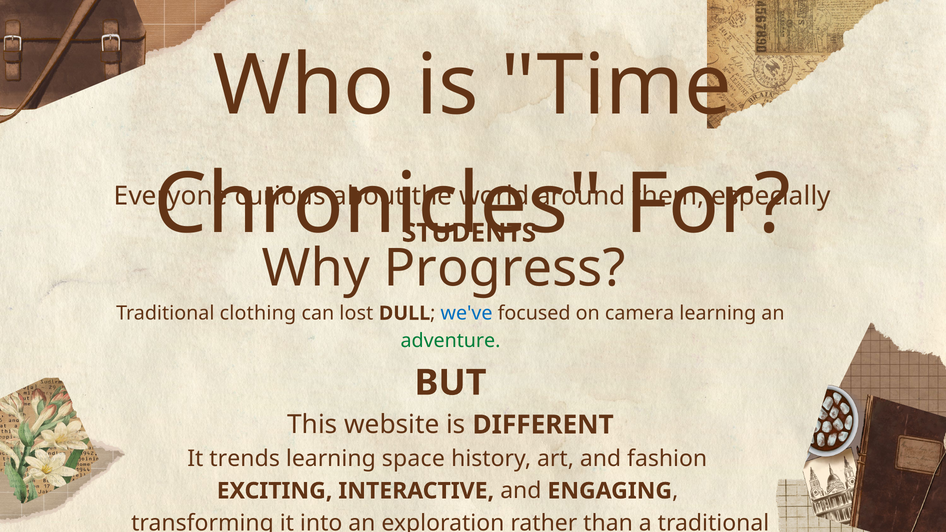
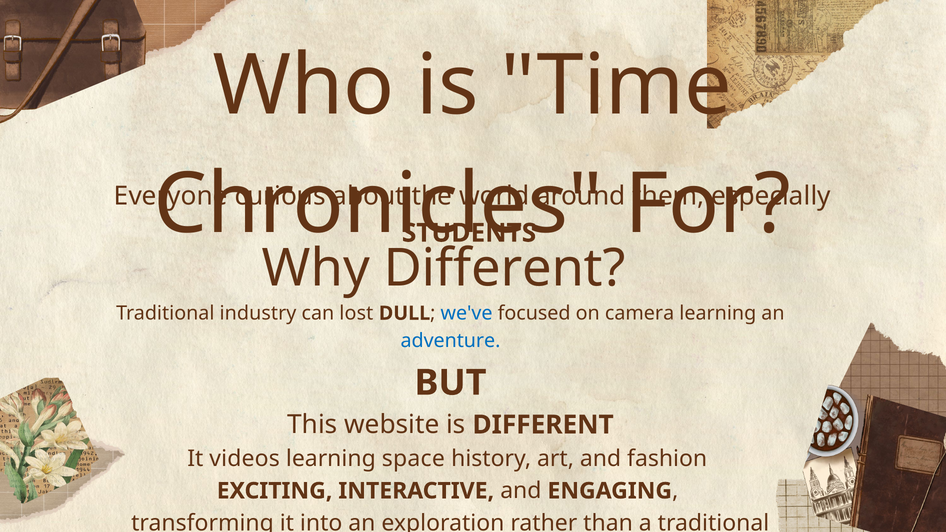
Why Progress: Progress -> Different (505, 268)
clothing: clothing -> industry (258, 313)
adventure colour: green -> blue (451, 341)
trends: trends -> videos (245, 459)
